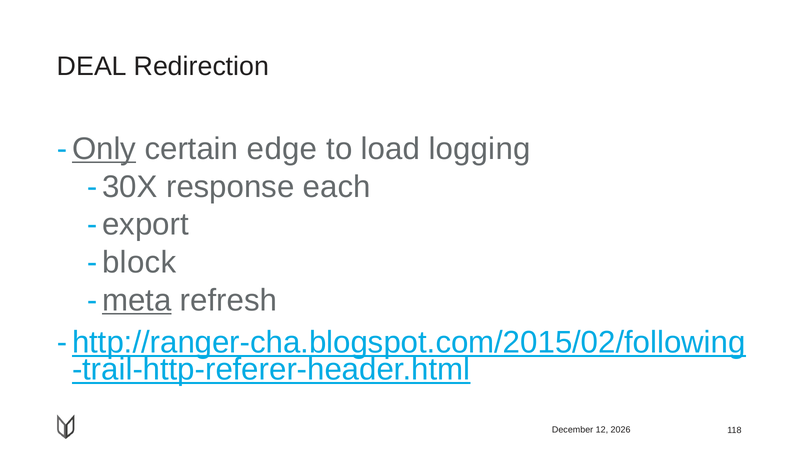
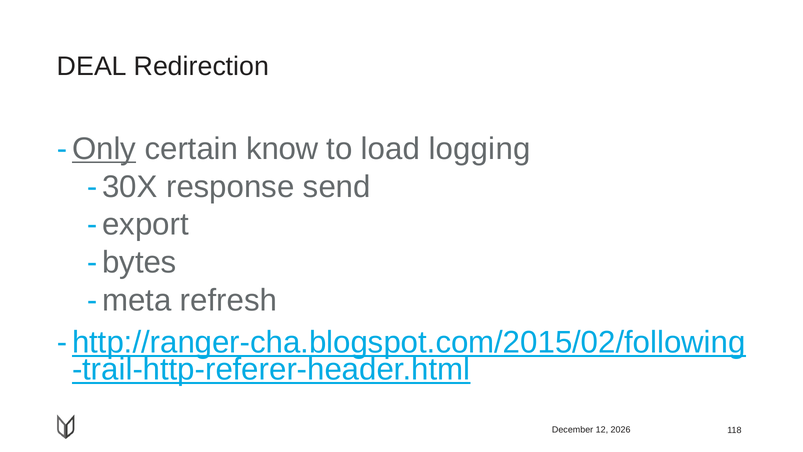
edge: edge -> know (282, 149)
each: each -> send (337, 187)
block: block -> bytes (139, 262)
meta underline: present -> none (137, 300)
